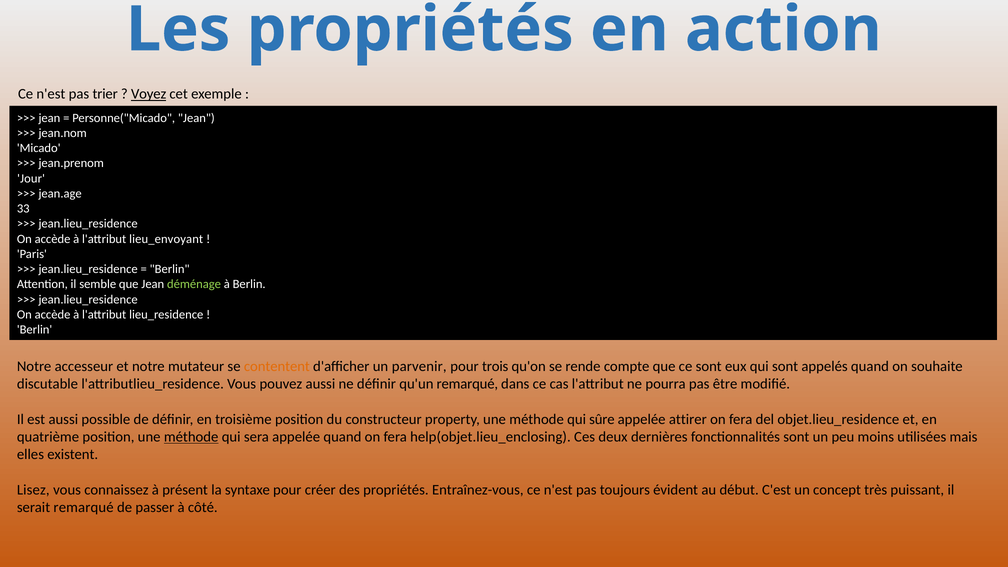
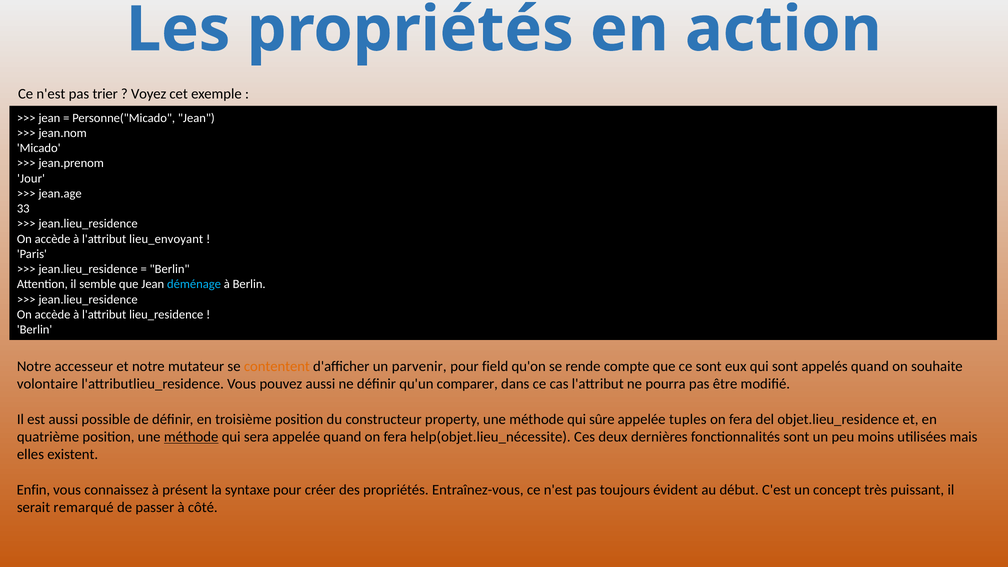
Voyez underline: present -> none (149, 94)
déménage colour: light green -> light blue (194, 284)
trois: trois -> field (495, 366)
discutable: discutable -> volontaire (47, 384)
qu'un remarqué: remarqué -> comparer (467, 384)
attirer: attirer -> tuples (688, 419)
help(objet.lieu_enclosing: help(objet.lieu_enclosing -> help(objet.lieu_nécessite (490, 437)
Lisez: Lisez -> Enfin (33, 490)
